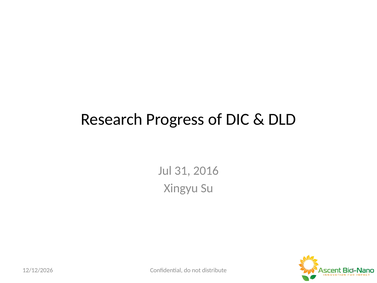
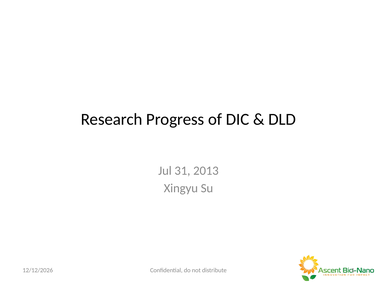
2016: 2016 -> 2013 (206, 171)
